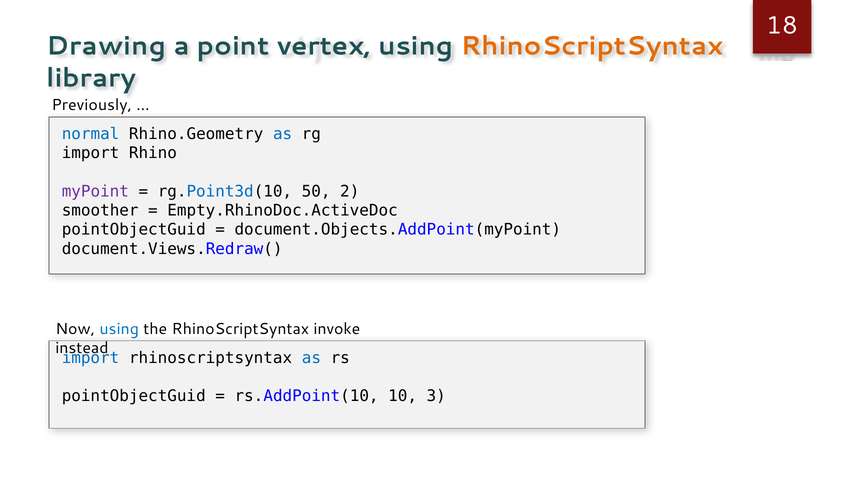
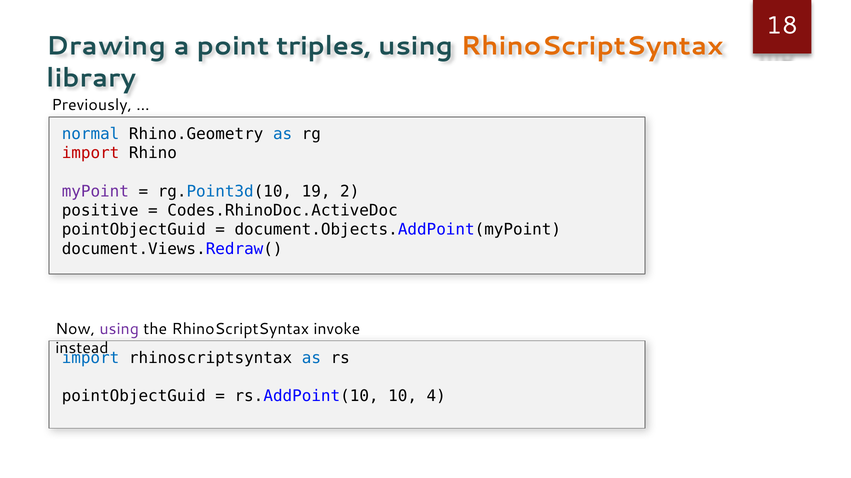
vertex: vertex -> triples (324, 46)
import colour: black -> red (91, 153)
50: 50 -> 19 (316, 192)
smoother: smoother -> positive (100, 211)
Empty.RhinoDoc.ActiveDoc: Empty.RhinoDoc.ActiveDoc -> Codes.RhinoDoc.ActiveDoc (283, 211)
using colour: blue -> purple (119, 329)
3: 3 -> 4 (436, 397)
